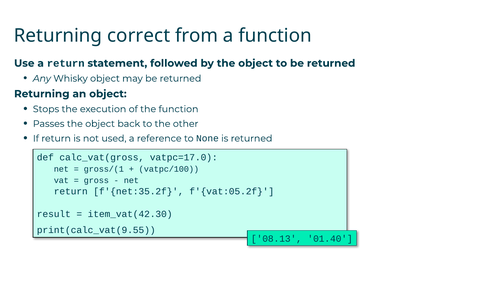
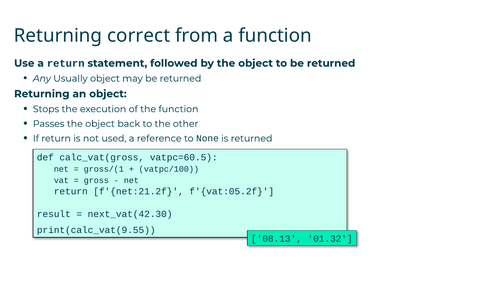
Whisky: Whisky -> Usually (70, 79)
vatpc=17.0: vatpc=17.0 -> vatpc=60.5 (184, 158)
f'{net:35.2f: f'{net:35.2f -> f'{net:21.2f (139, 192)
item_vat(42.30: item_vat(42.30 -> next_vat(42.30 (130, 214)
01.40: 01.40 -> 01.32 (330, 239)
